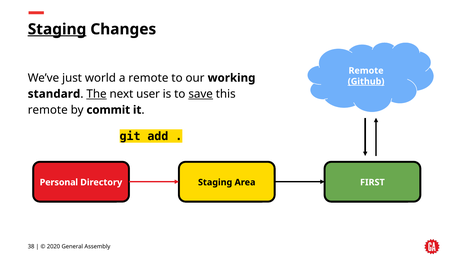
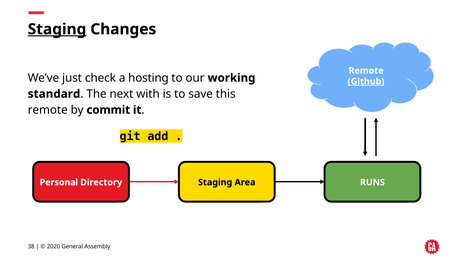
world: world -> check (100, 78)
a remote: remote -> hosting (148, 78)
The underline: present -> none (97, 94)
user: user -> with (148, 94)
save underline: present -> none (201, 94)
FIRST: FIRST -> RUNS (372, 182)
